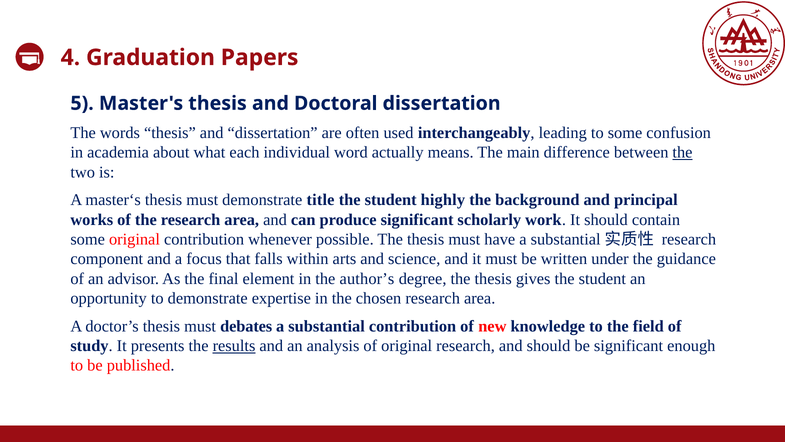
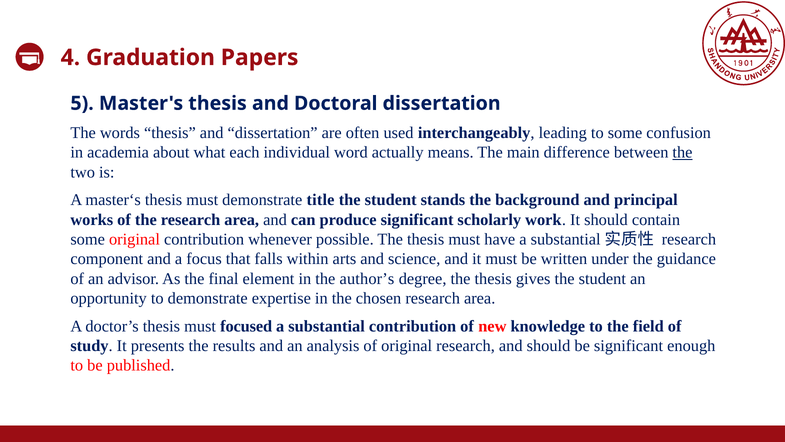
highly: highly -> stands (443, 200)
debates: debates -> focused (246, 326)
results underline: present -> none (234, 345)
